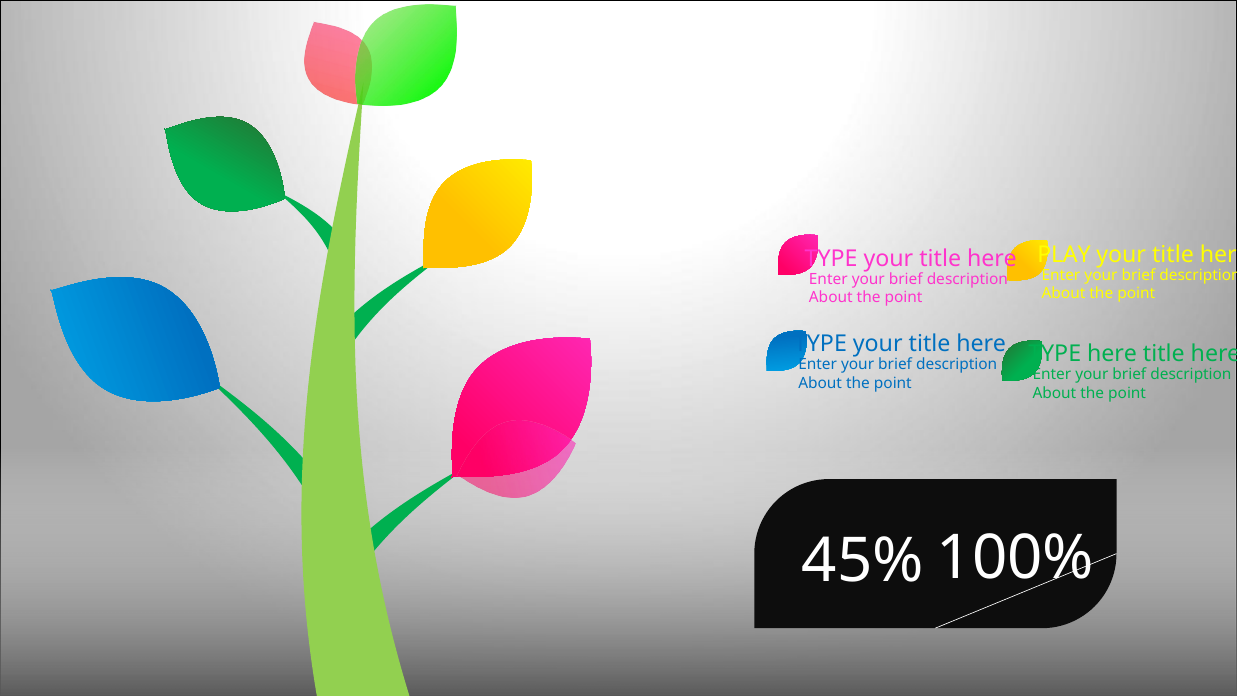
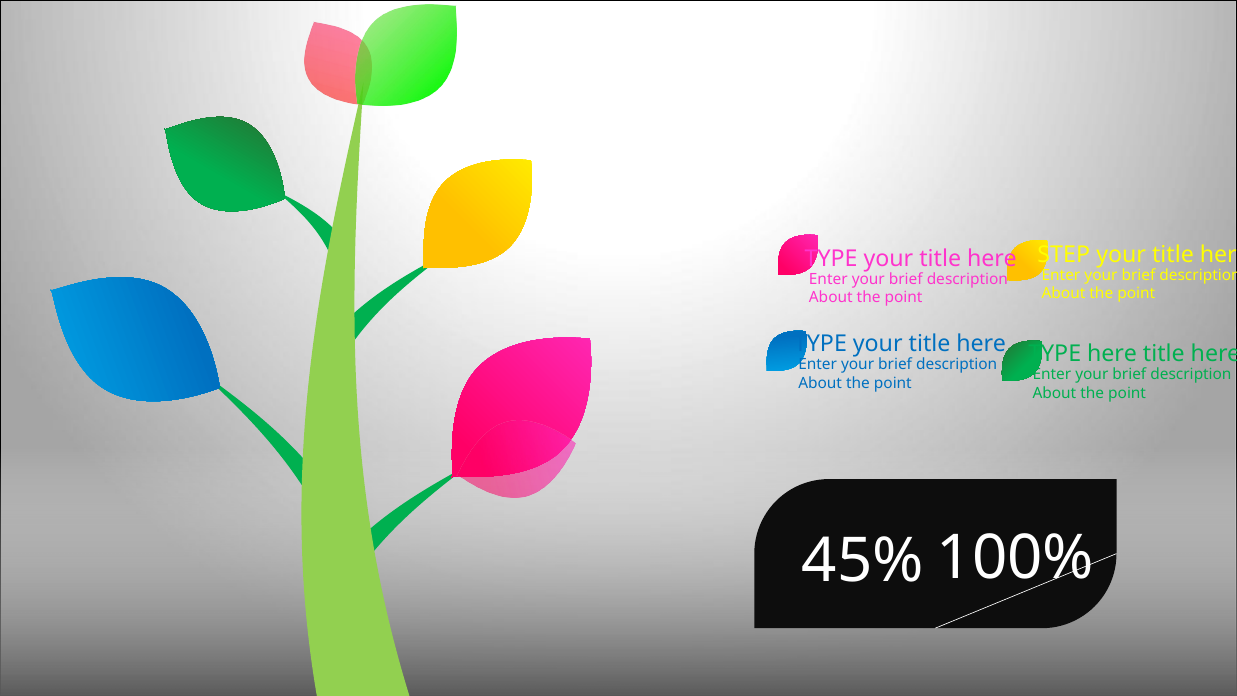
PLAY: PLAY -> STEP (1064, 255)
